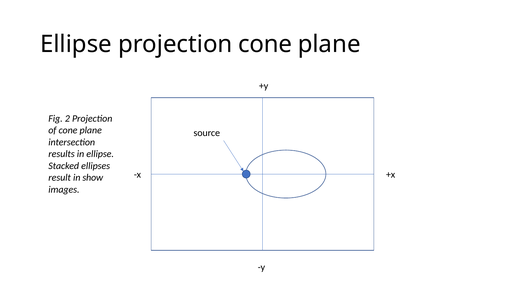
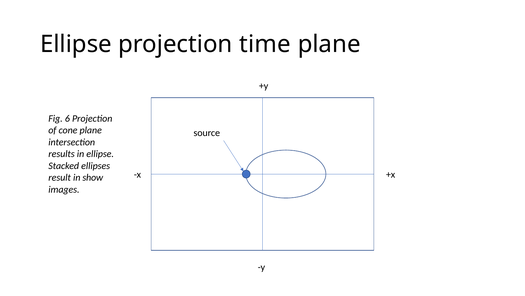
projection cone: cone -> time (265, 44)
2: 2 -> 6 (67, 118)
